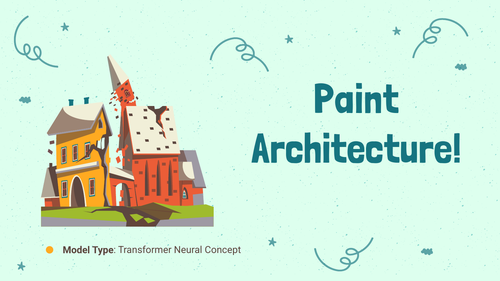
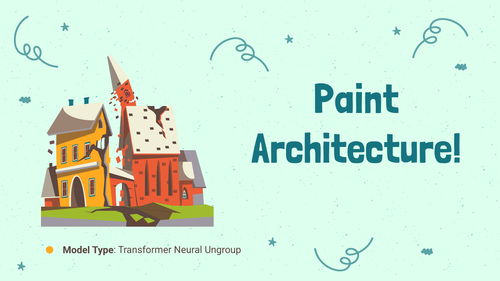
Concept: Concept -> Ungroup (223, 250)
